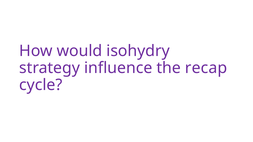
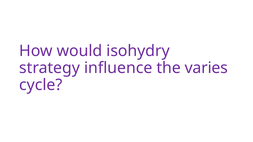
recap: recap -> varies (206, 68)
